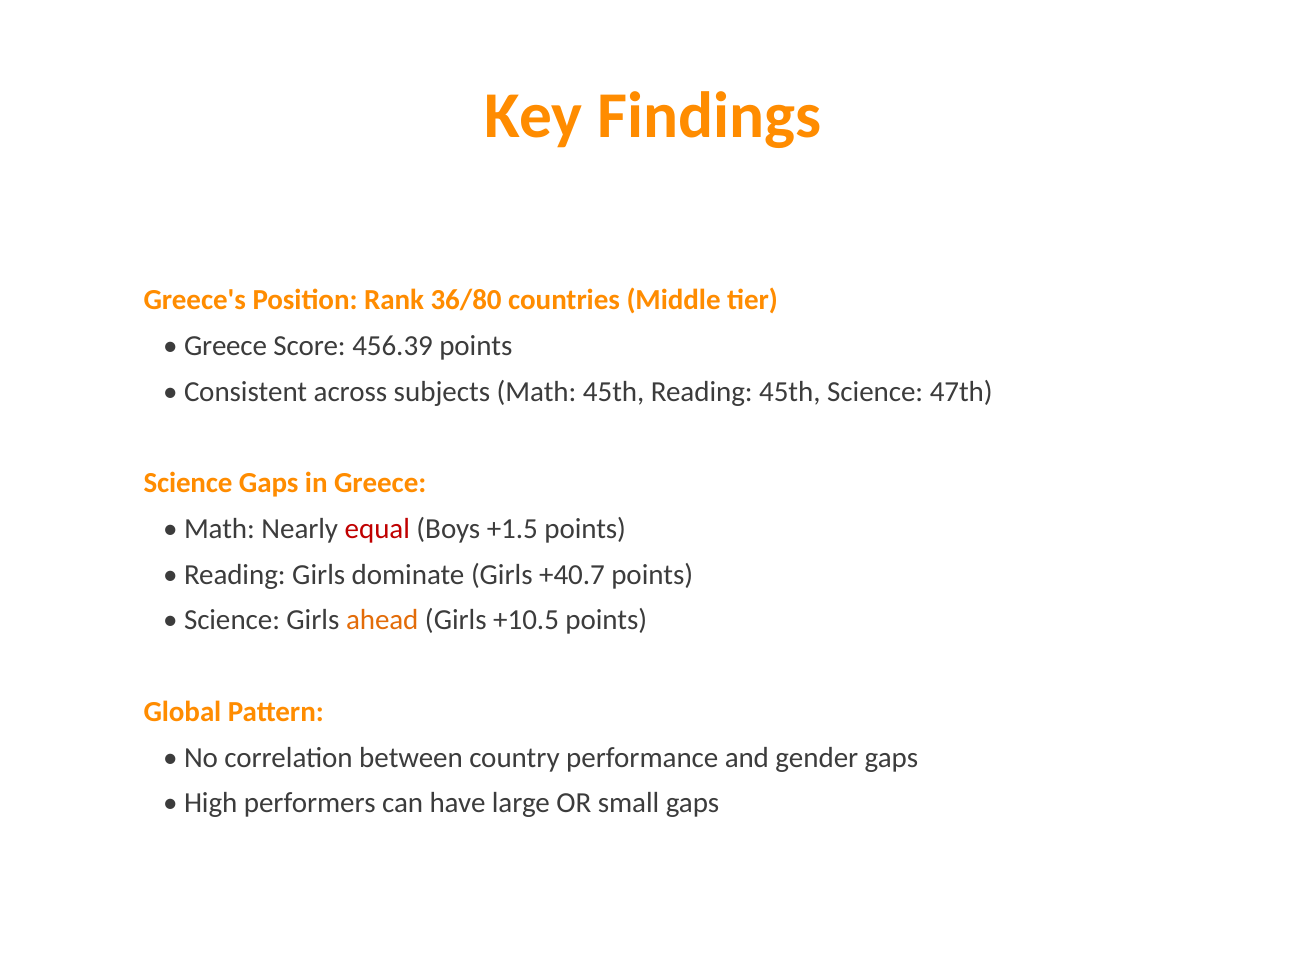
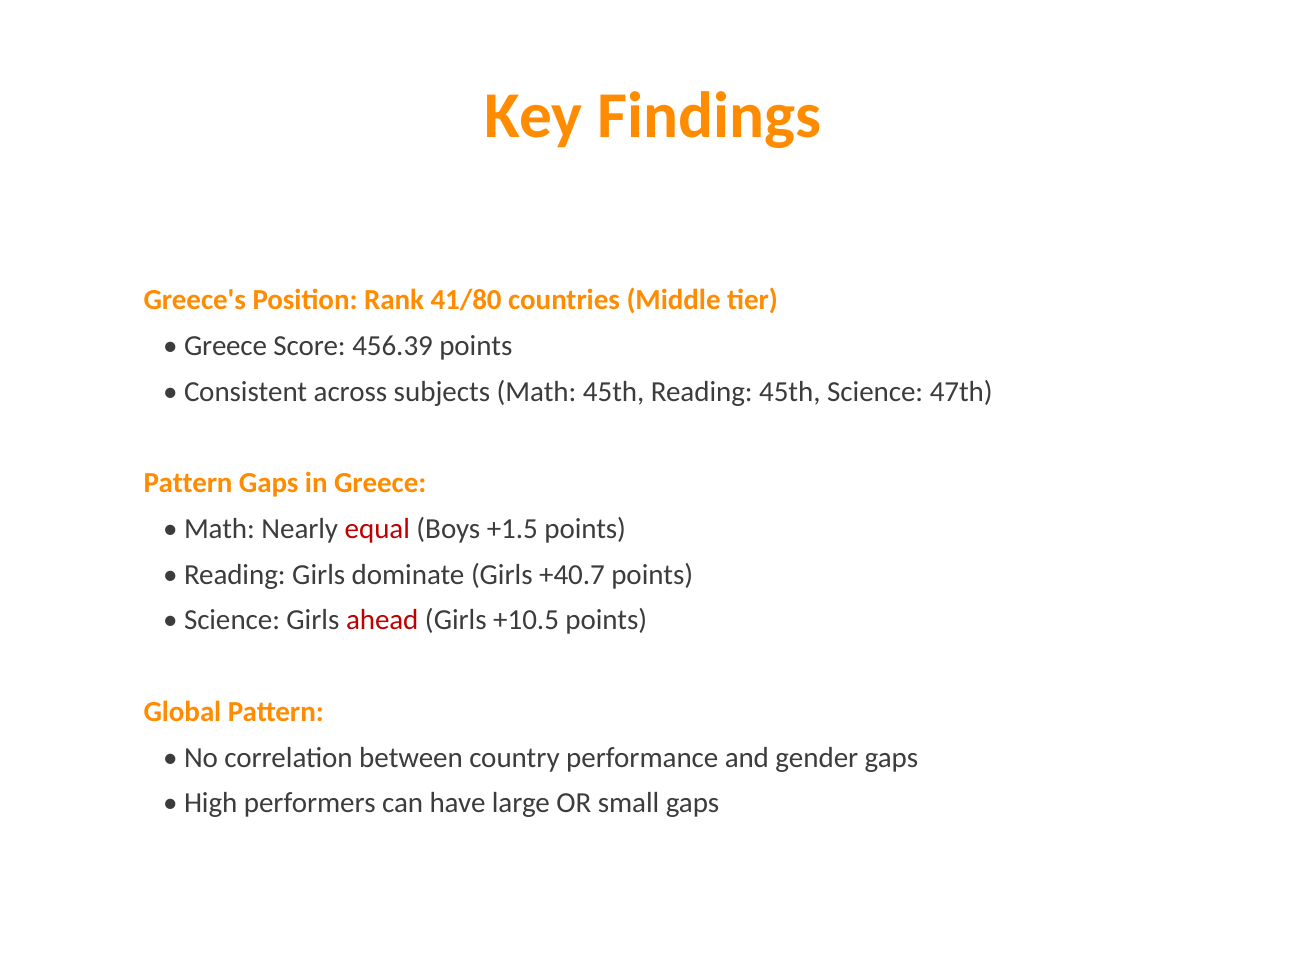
36/80: 36/80 -> 41/80 (466, 300)
Science: Science -> Pattern (188, 483)
ahead colour: orange -> red (382, 621)
